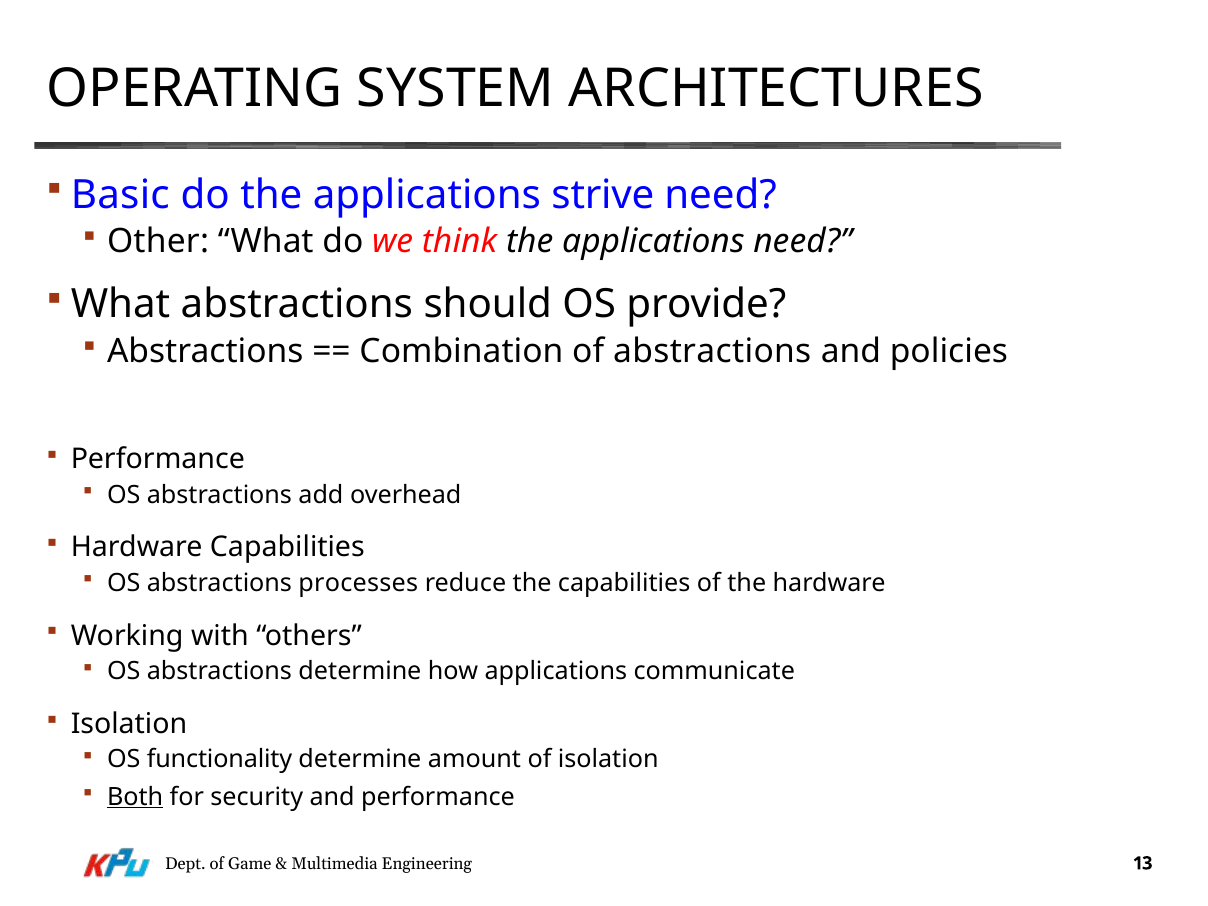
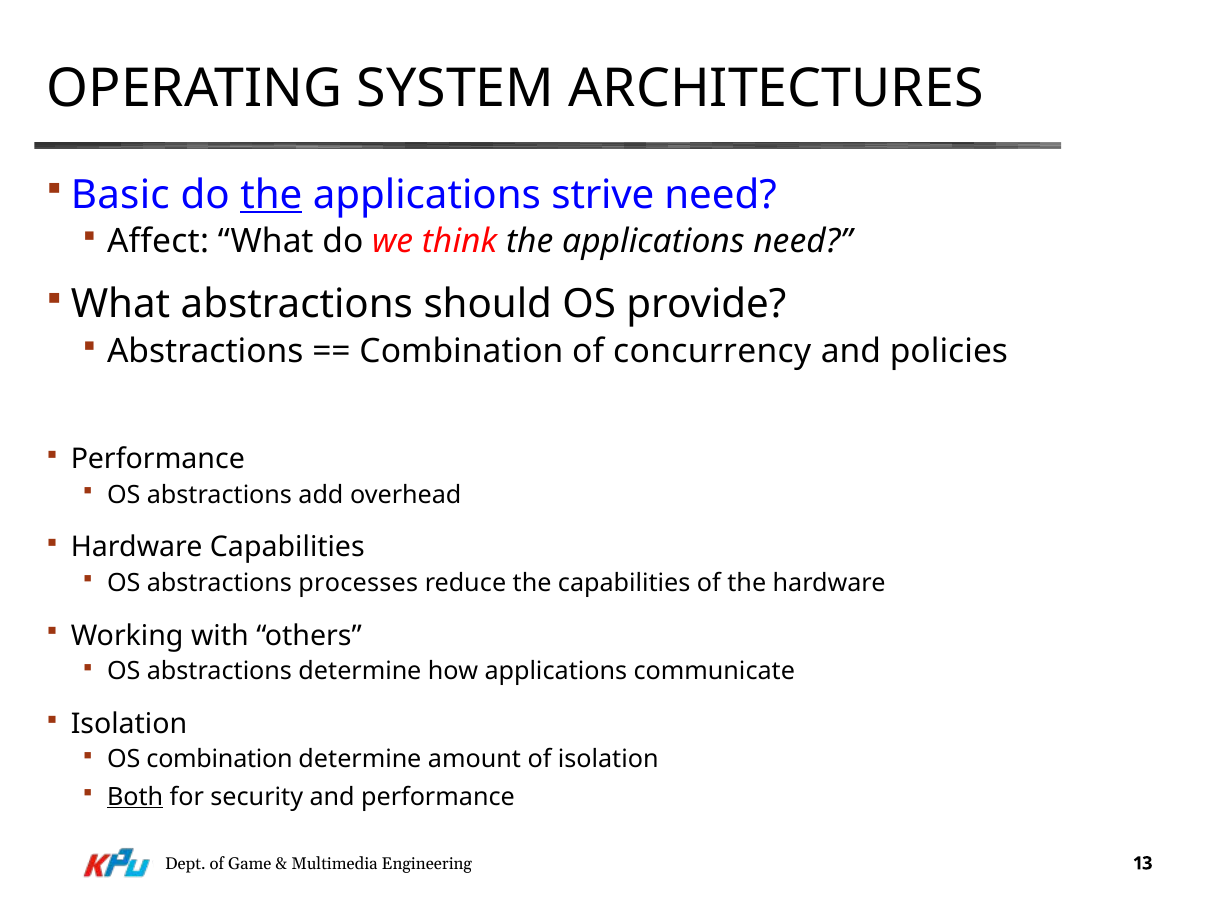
the underline: none -> present (271, 195)
Other: Other -> Affect (158, 241)
of abstractions: abstractions -> concurrency (712, 351)
OS functionality: functionality -> combination (220, 760)
